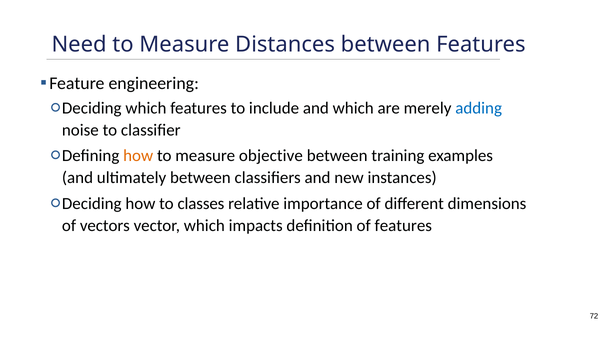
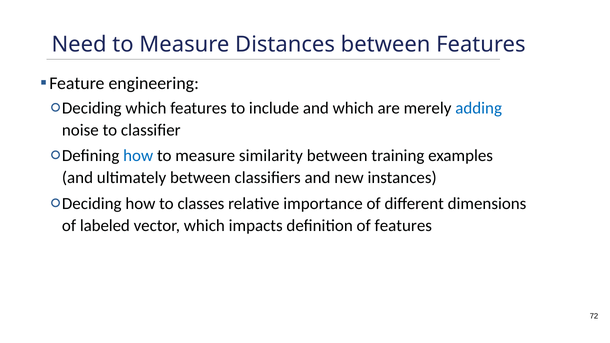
how colour: orange -> blue (138, 156)
objective: objective -> similarity (271, 156)
vectors: vectors -> labeled (105, 226)
